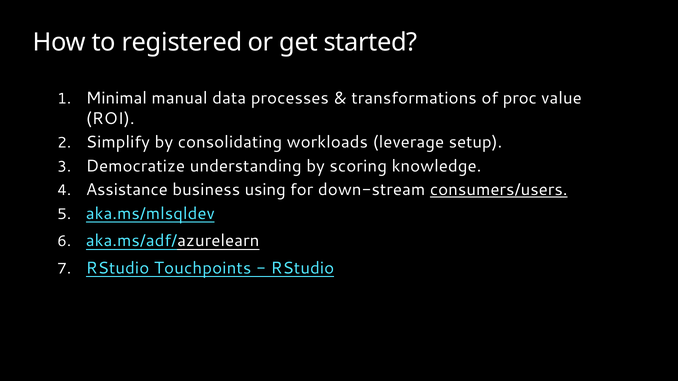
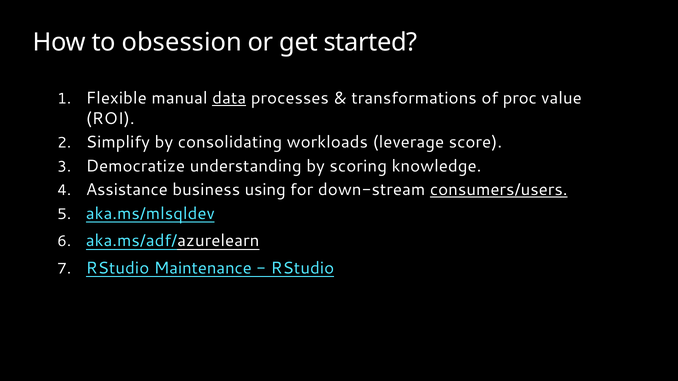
registered: registered -> obsession (182, 42)
Minimal: Minimal -> Flexible (116, 98)
data underline: none -> present (229, 98)
setup: setup -> score (475, 142)
Touchpoints: Touchpoints -> Maintenance (203, 268)
